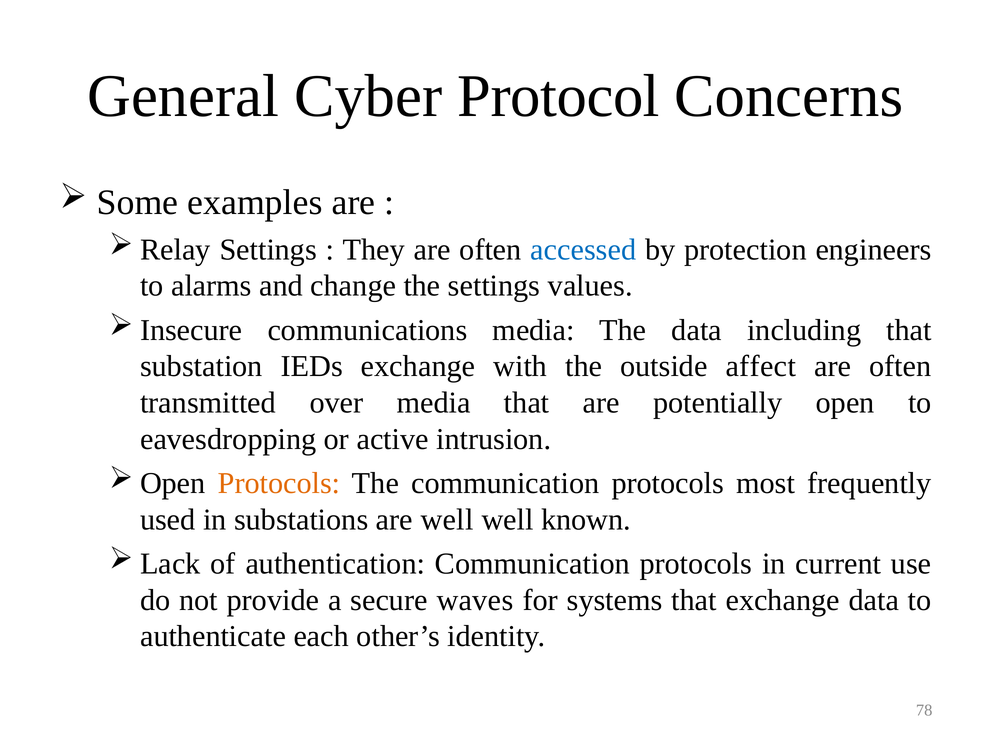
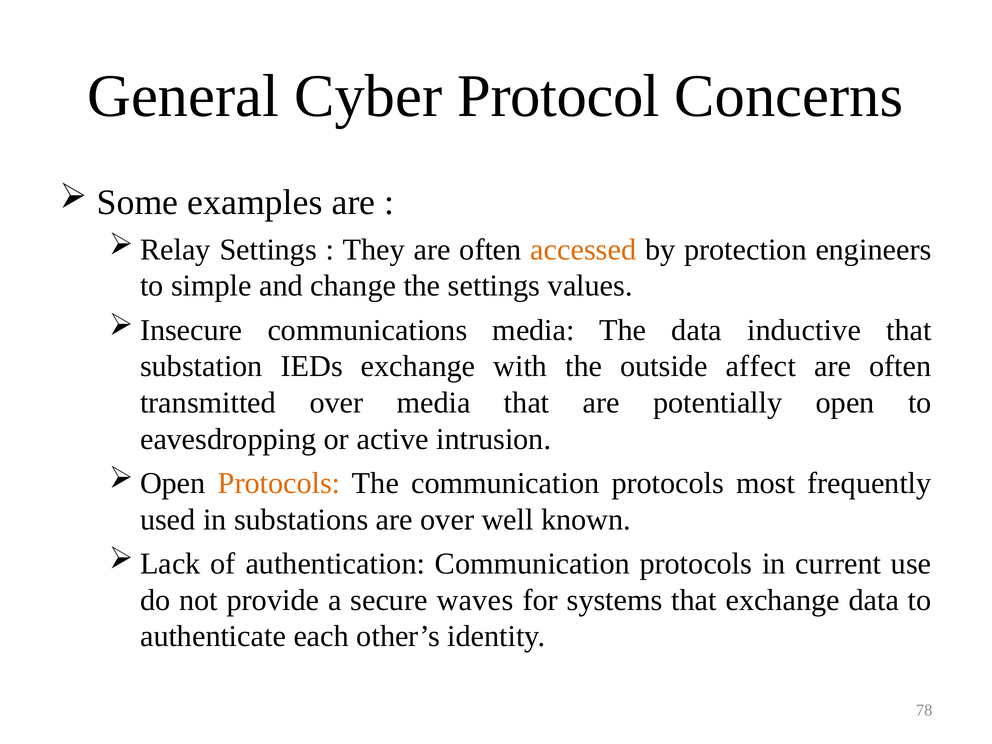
accessed colour: blue -> orange (583, 250)
alarms: alarms -> simple (211, 286)
including: including -> inductive (804, 330)
are well: well -> over (447, 520)
